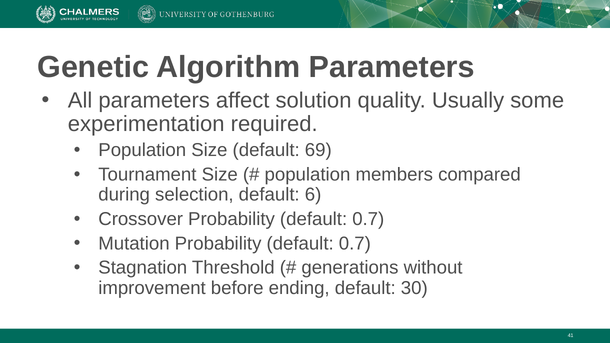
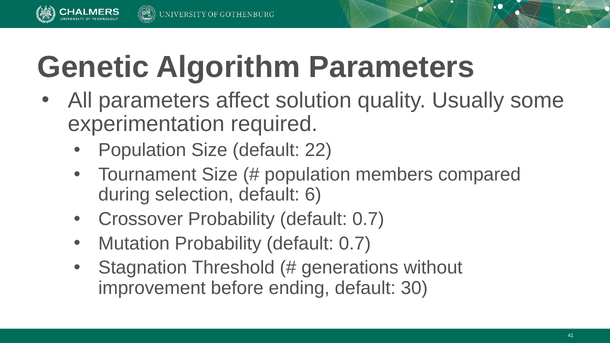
69: 69 -> 22 (318, 150)
